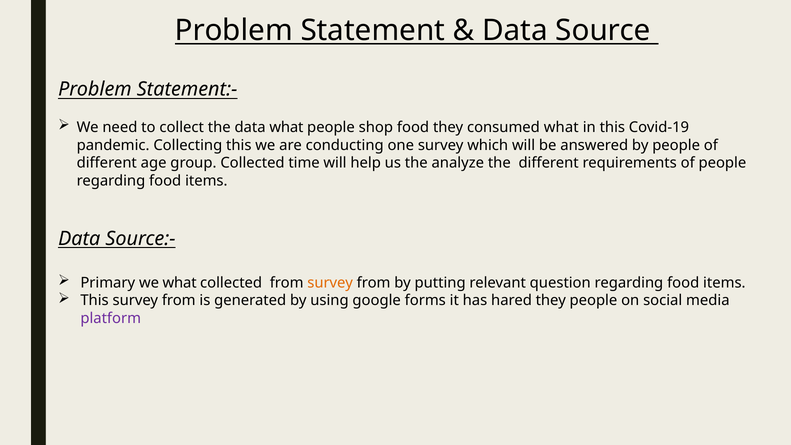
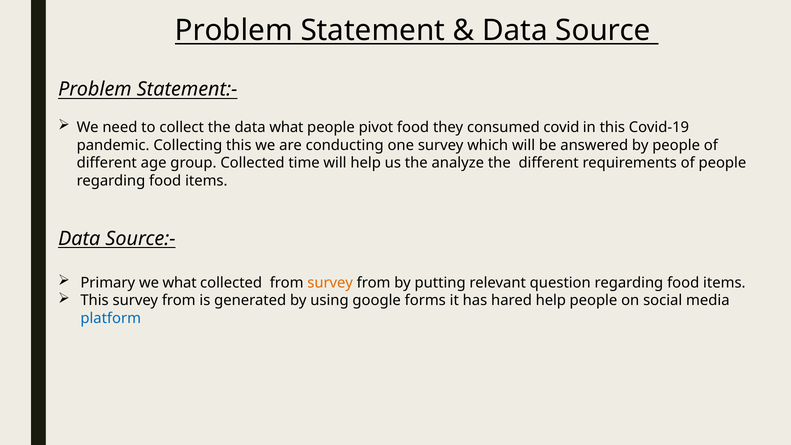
shop: shop -> pivot (376, 127)
consumed what: what -> covid (561, 127)
hared they: they -> help (551, 301)
platform colour: purple -> blue (111, 318)
